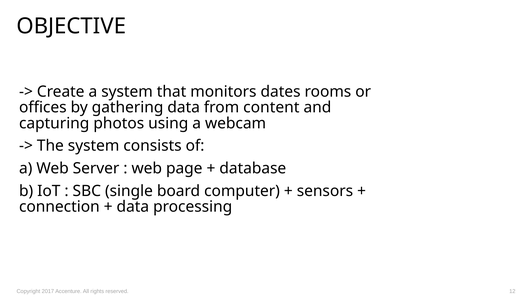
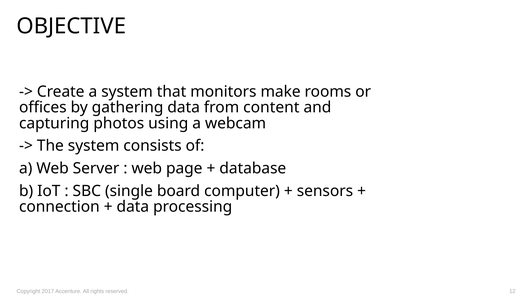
dates: dates -> make (281, 91)
